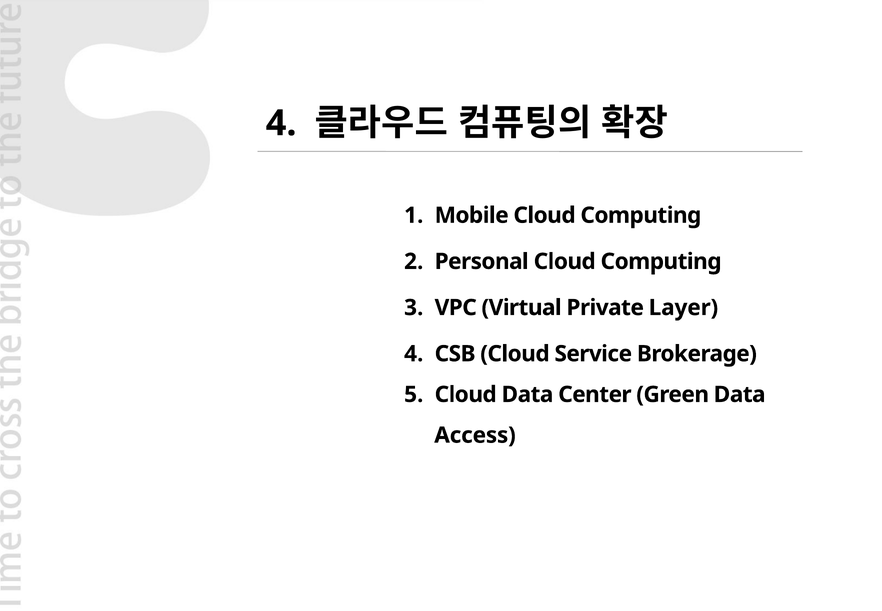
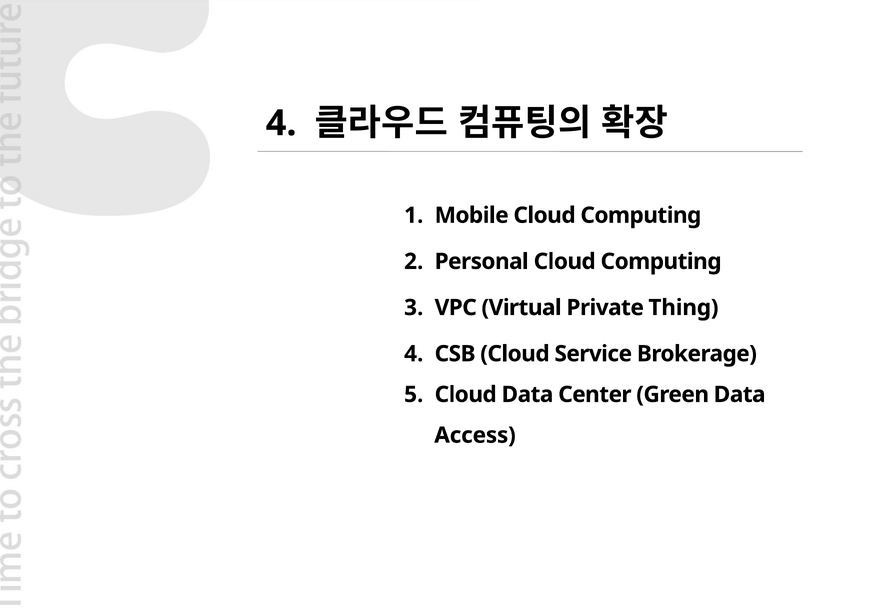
Layer: Layer -> Thing (683, 307)
